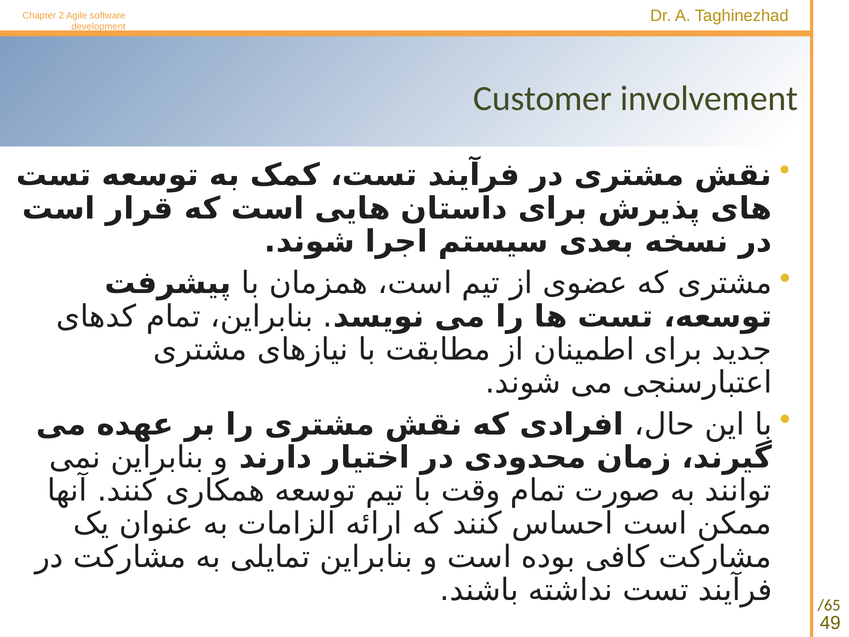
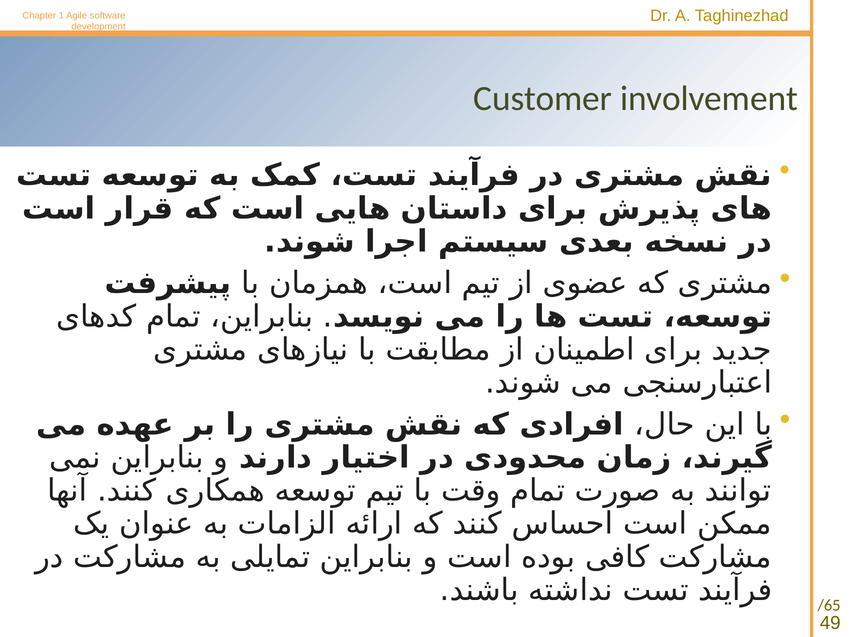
2: 2 -> 1 (61, 16)
